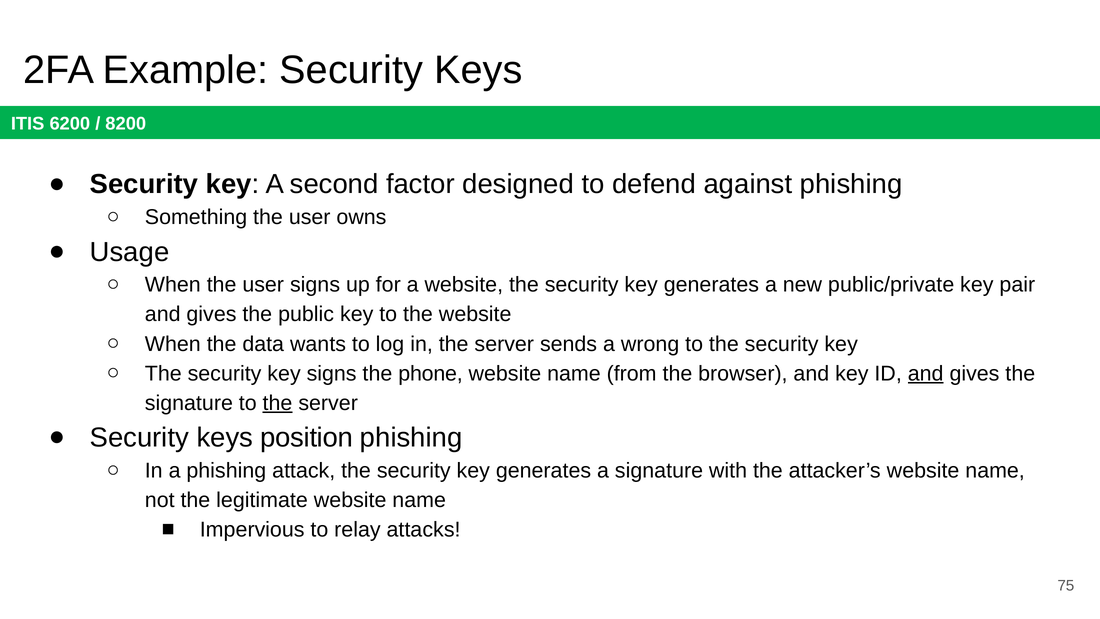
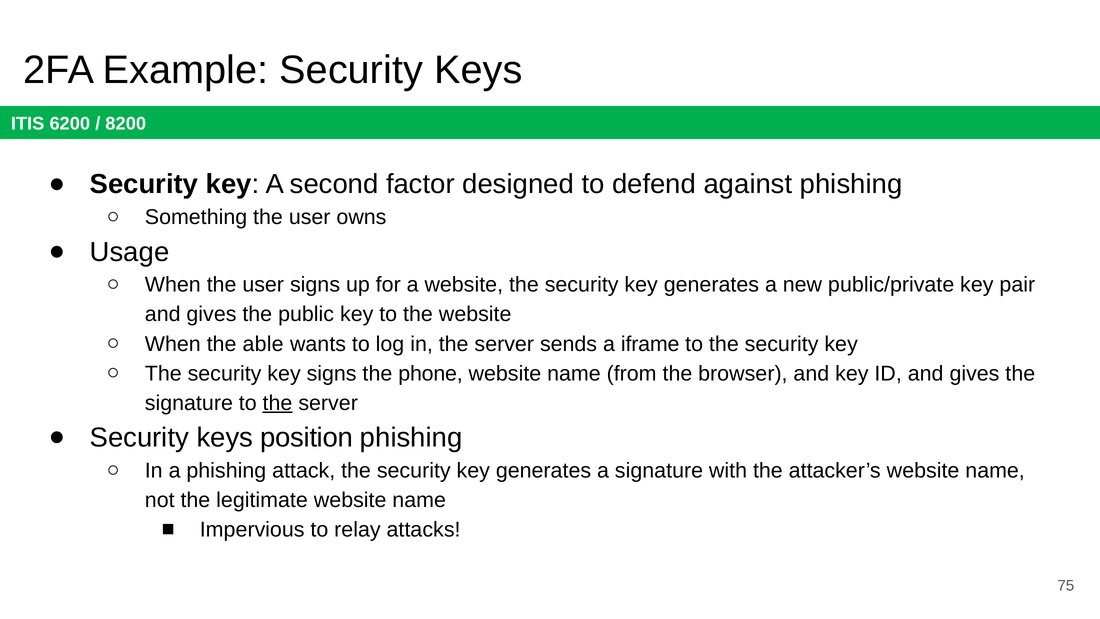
data: data -> able (263, 344)
wrong: wrong -> iframe (650, 344)
and underline: present -> none (926, 373)
